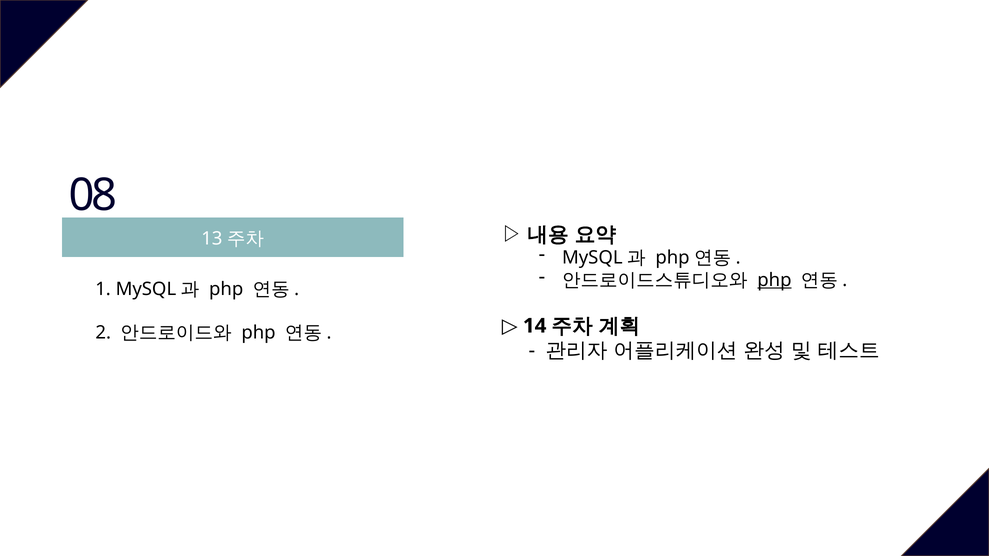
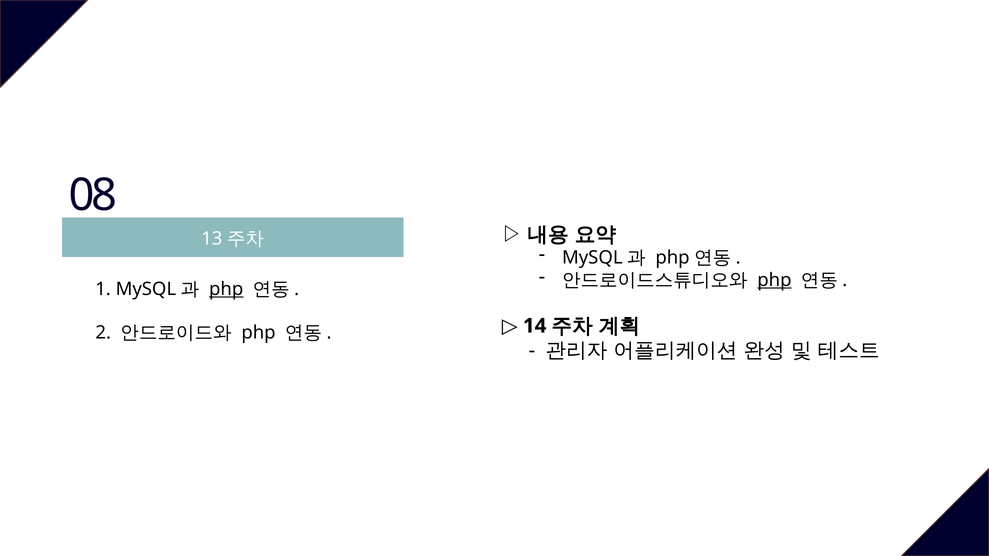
php underline: none -> present (226, 289)
